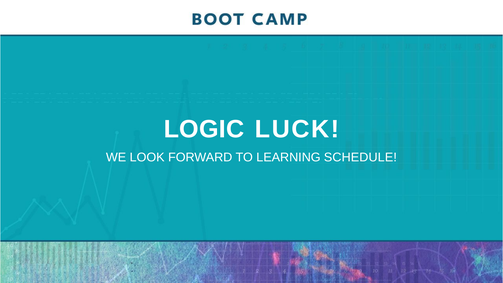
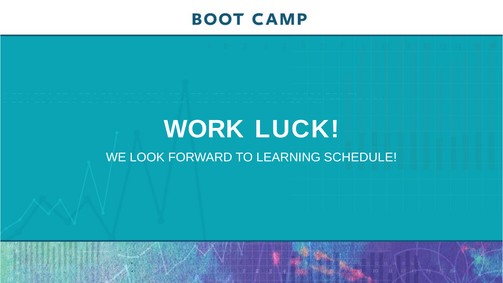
LOGIC: LOGIC -> WORK (204, 129)
